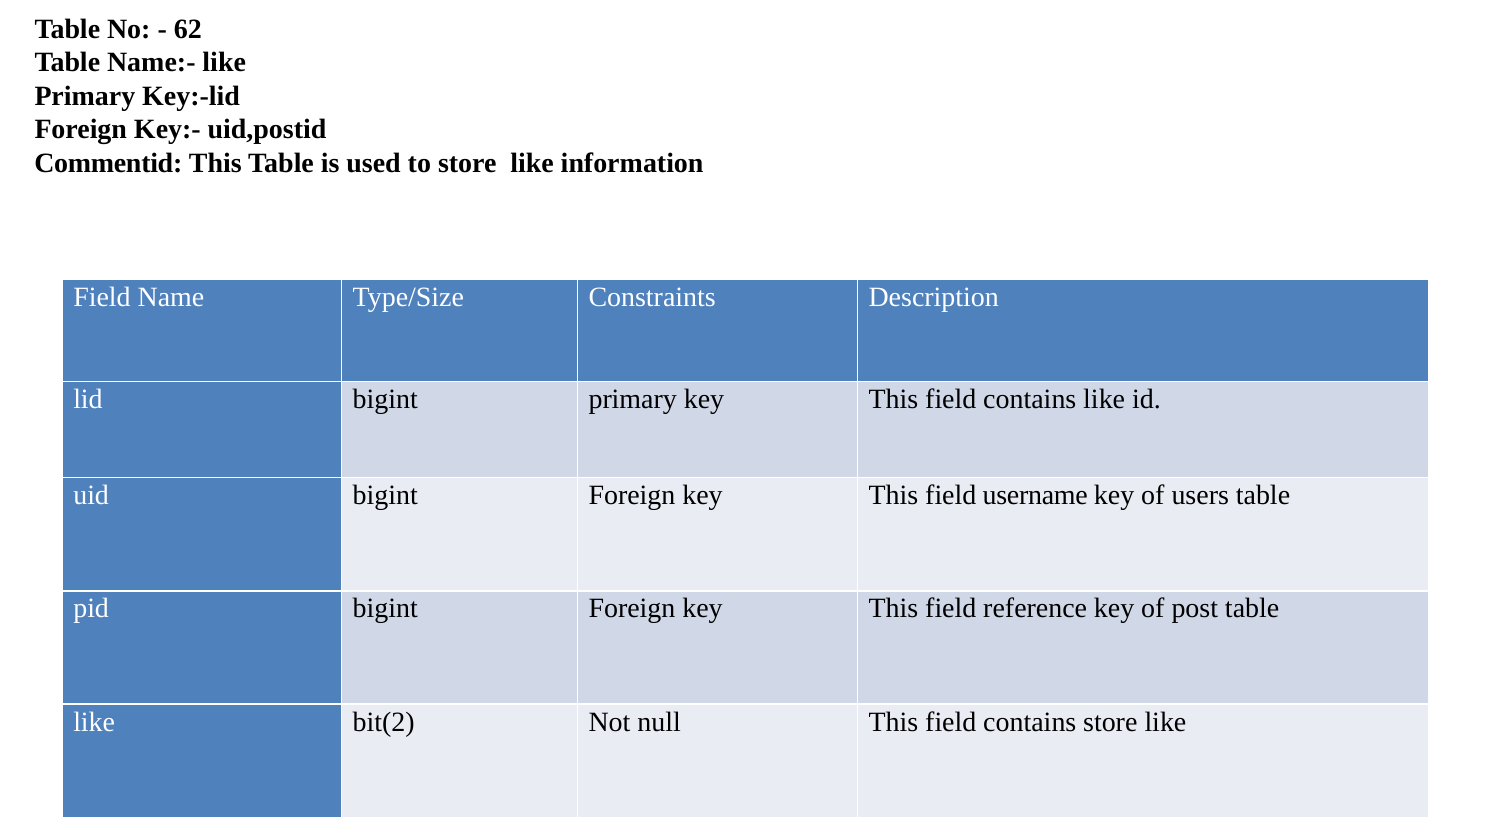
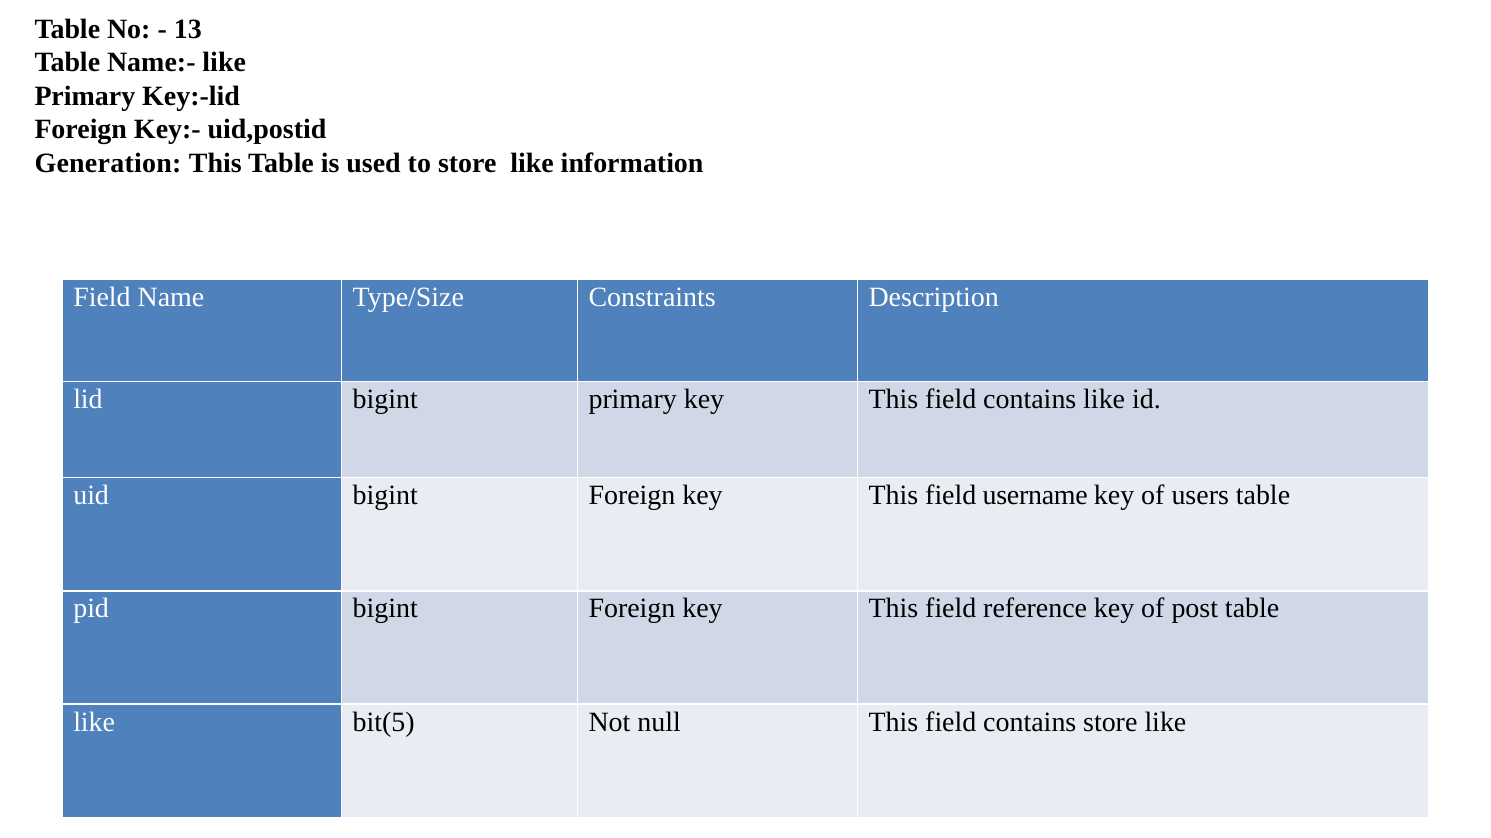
62: 62 -> 13 (188, 29)
Commentid: Commentid -> Generation (108, 163)
bit(2: bit(2 -> bit(5 (384, 723)
